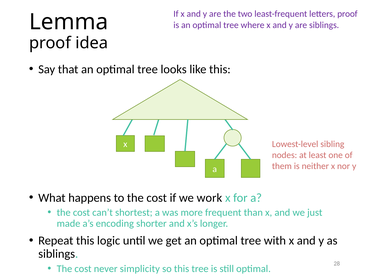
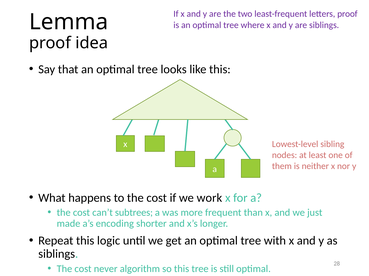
shortest: shortest -> subtrees (134, 213)
simplicity: simplicity -> algorithm (140, 269)
